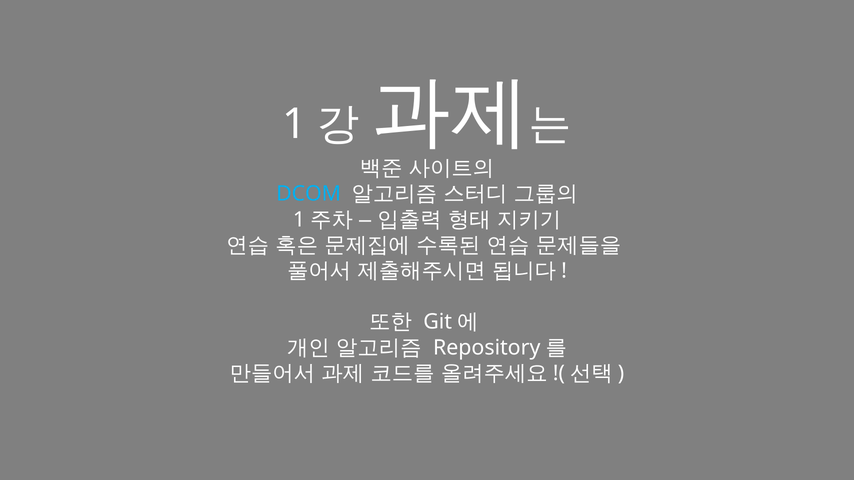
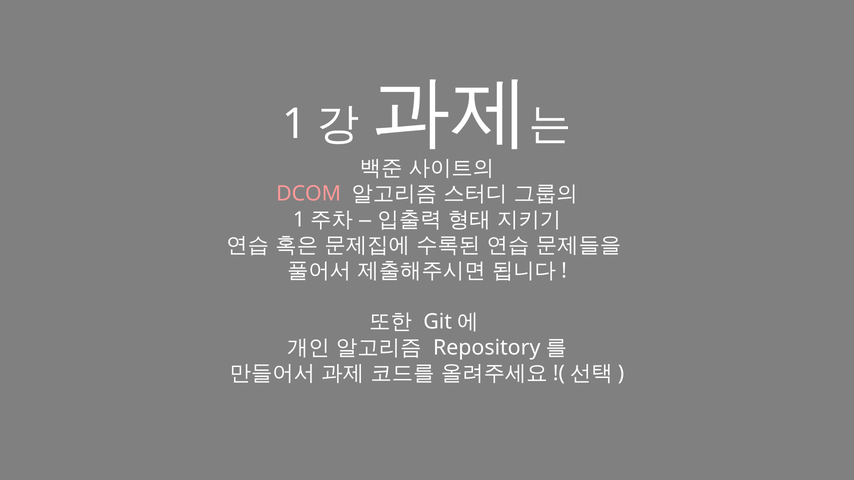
DCOM colour: light blue -> pink (309, 194)
